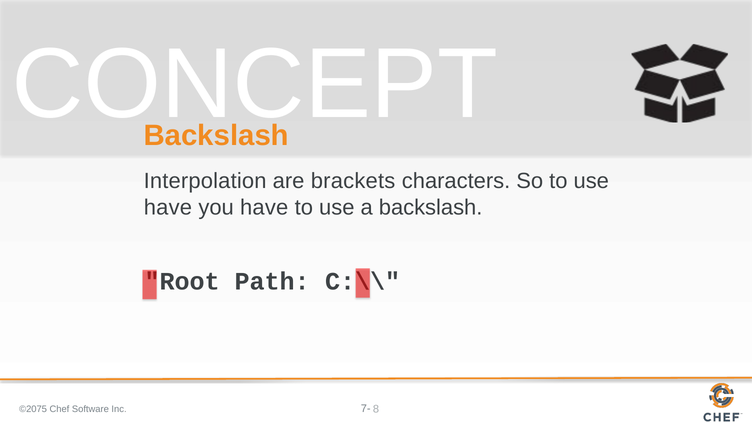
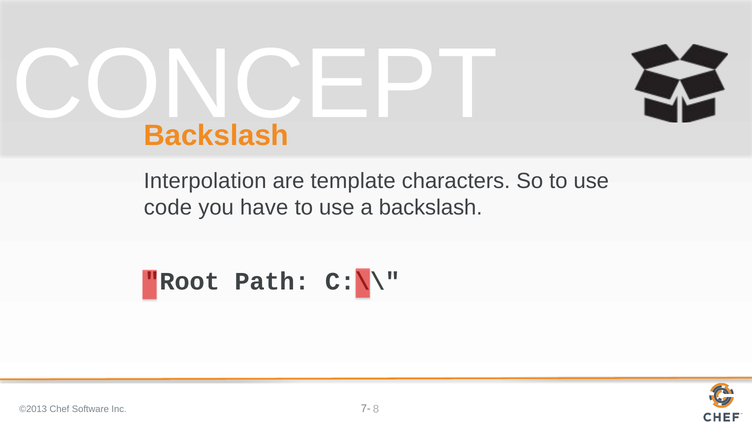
brackets: brackets -> template (353, 181)
have: have -> code (168, 207)
©2075: ©2075 -> ©2013 (33, 409)
